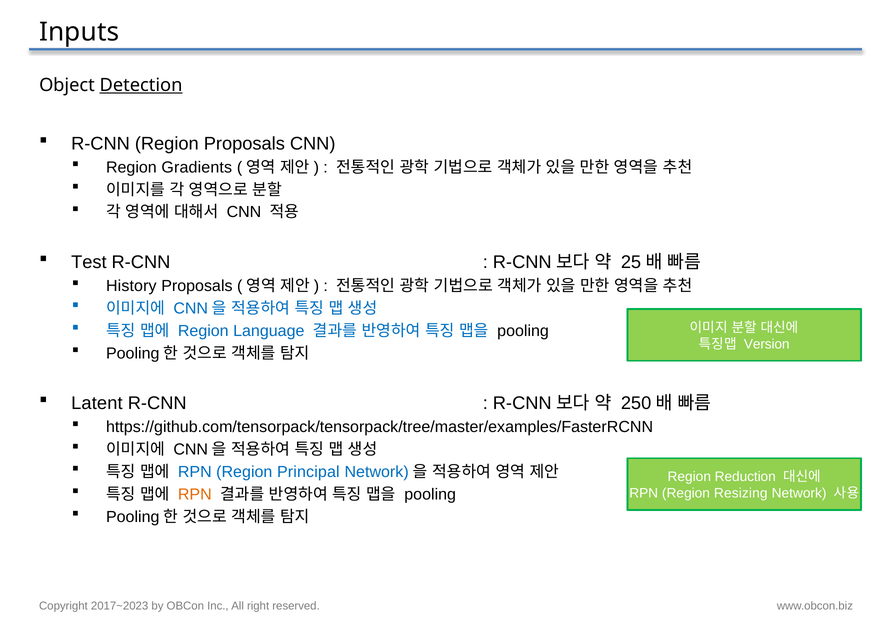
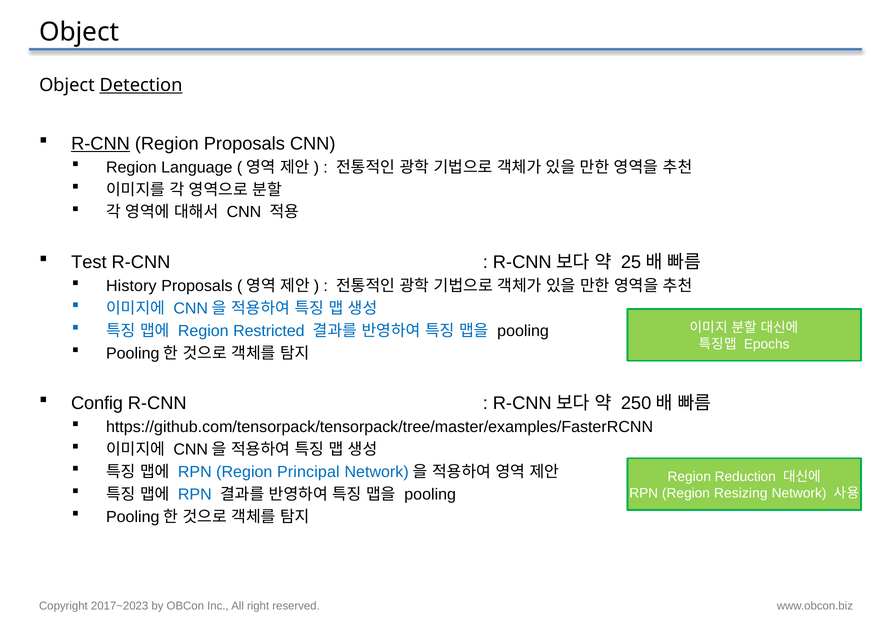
Inputs: Inputs -> Object (79, 32)
R-CNN underline: none -> present (101, 144)
Gradients: Gradients -> Language (197, 167)
Language: Language -> Restricted (269, 331)
Version: Version -> Epochs (767, 344)
Latent: Latent -> Config (97, 403)
RPN colour: orange -> blue (195, 494)
